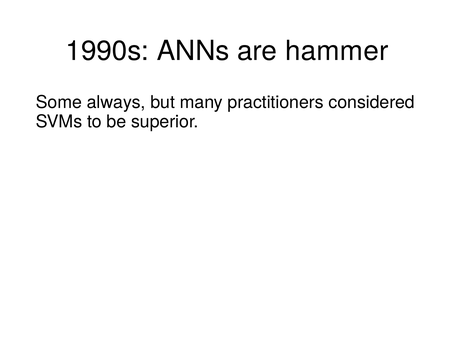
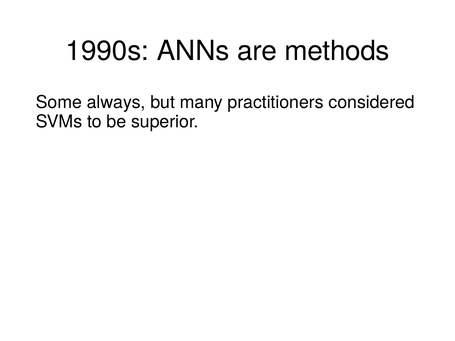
hammer: hammer -> methods (337, 51)
